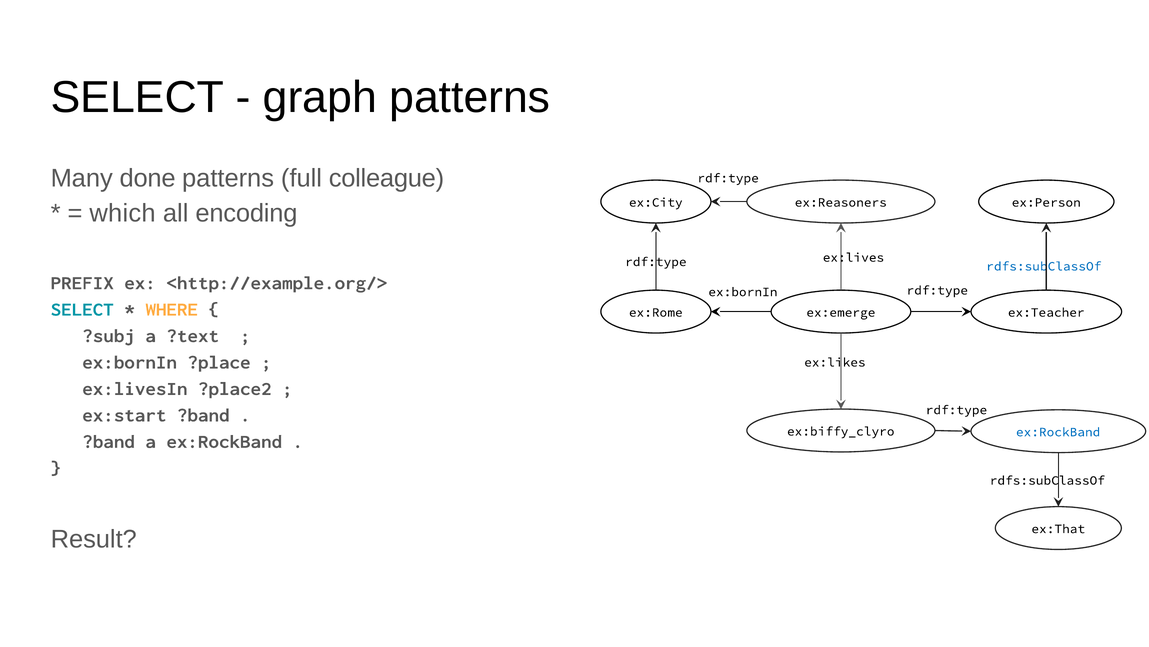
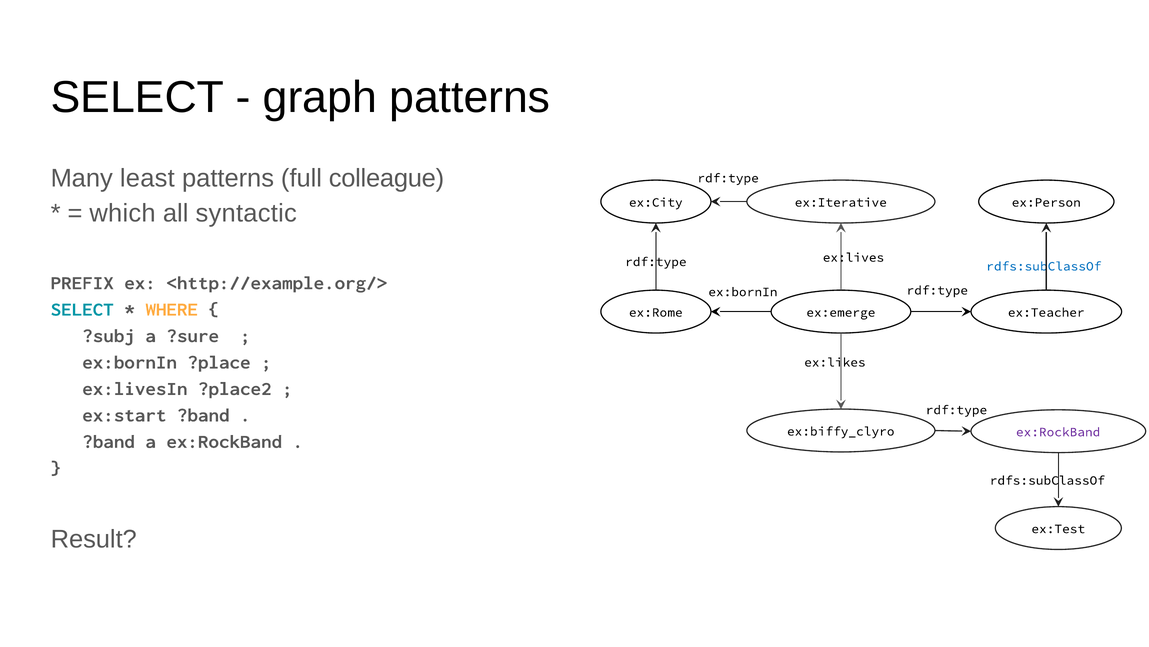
done: done -> least (147, 178)
ex:Reasoners: ex:Reasoners -> ex:Iterative (841, 202)
encoding: encoding -> syntactic (246, 213)
?text: ?text -> ?sure (193, 335)
ex:RockBand colour: blue -> purple (1058, 432)
ex:That: ex:That -> ex:Test (1058, 528)
